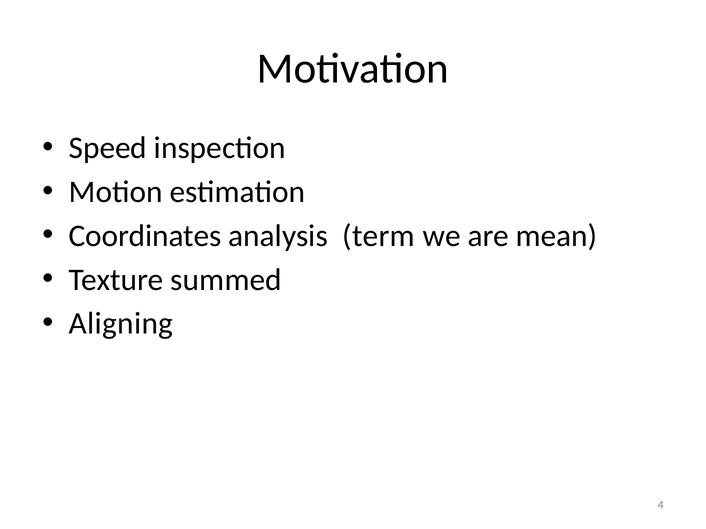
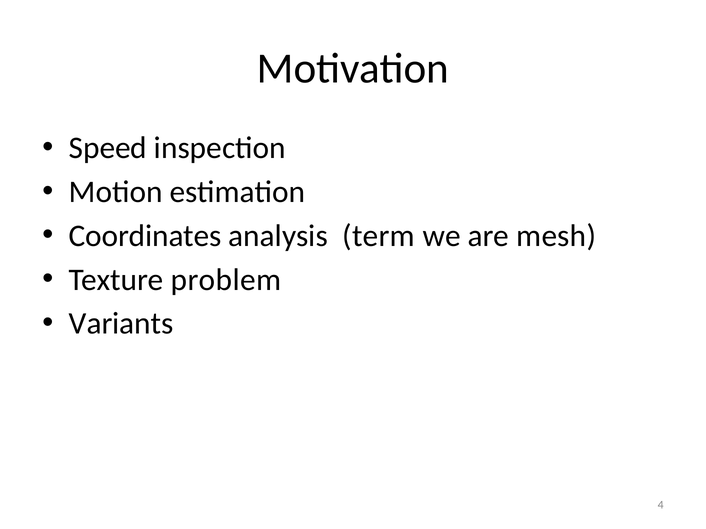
mean: mean -> mesh (556, 236)
summed: summed -> problem (226, 280)
Aligning: Aligning -> Variants (121, 324)
